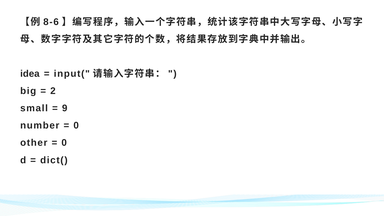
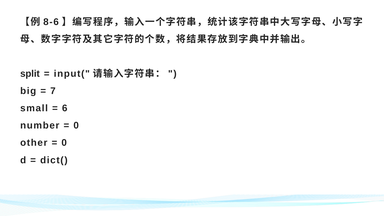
idea: idea -> split (30, 74)
2: 2 -> 7 (53, 91)
9: 9 -> 6 (65, 108)
